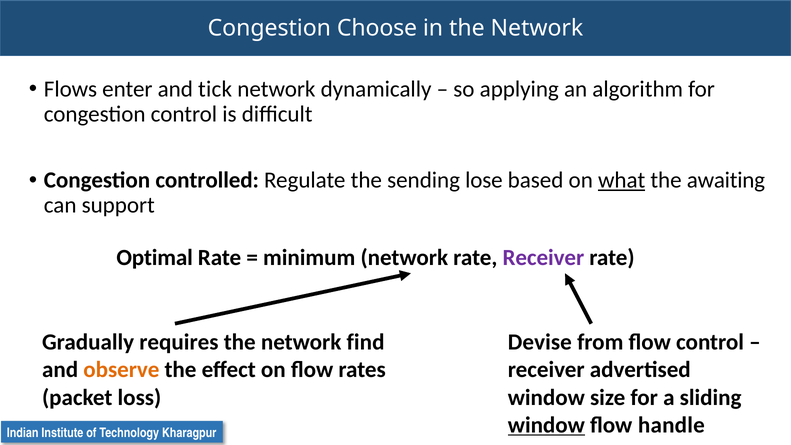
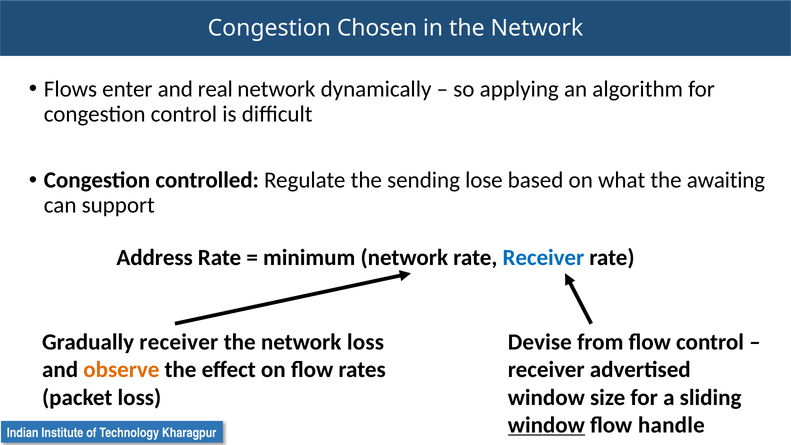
Choose: Choose -> Chosen (377, 28)
tick: tick -> real (215, 89)
what underline: present -> none (622, 180)
Optimal: Optimal -> Address (155, 258)
Receiver colour: purple -> blue (543, 258)
Gradually requires: requires -> receiver (179, 342)
network find: find -> loss (365, 342)
